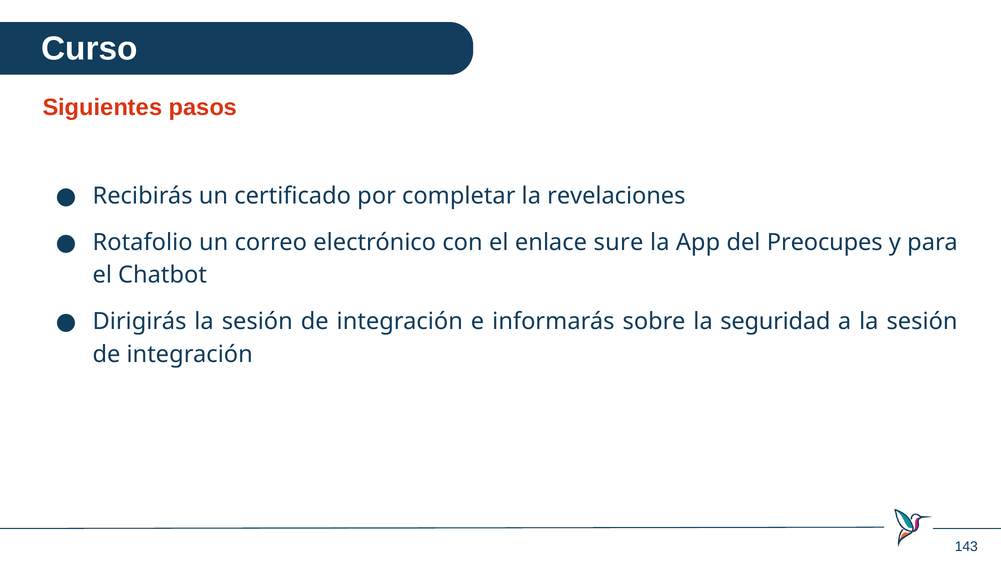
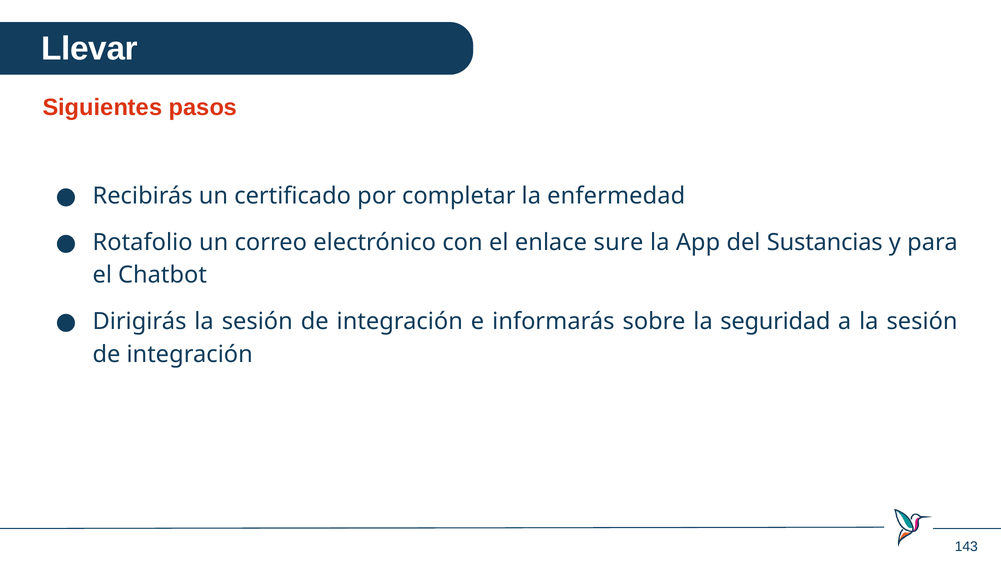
Curso: Curso -> Llevar (90, 49)
revelaciones: revelaciones -> enfermedad (616, 196)
Preocupes: Preocupes -> Sustancias (825, 243)
